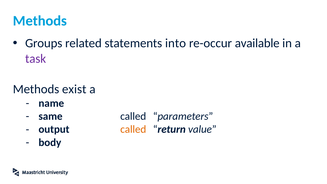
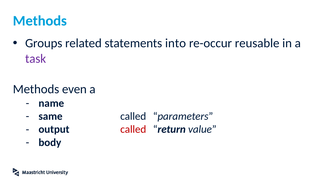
available: available -> reusable (257, 43)
exist: exist -> even (74, 89)
called colour: orange -> red (133, 129)
